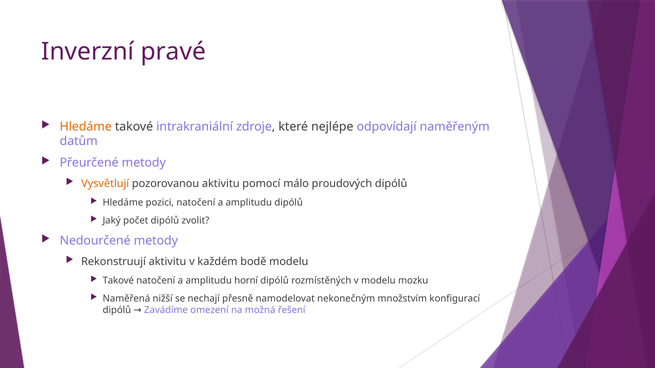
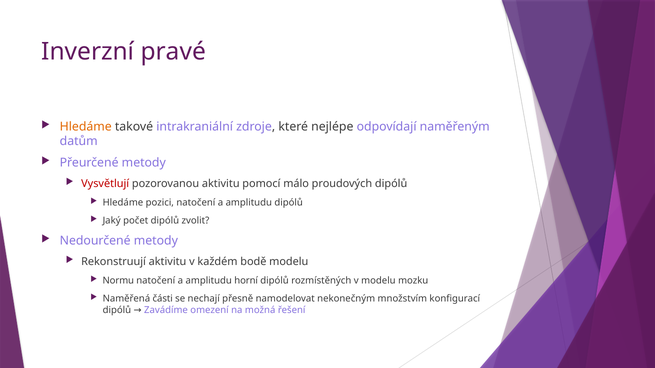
Vysvětlují colour: orange -> red (105, 184)
Takové: Takové -> Normu (118, 281)
nižší: nižší -> části (163, 299)
